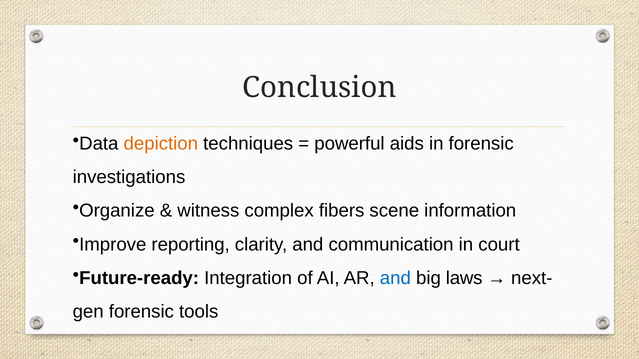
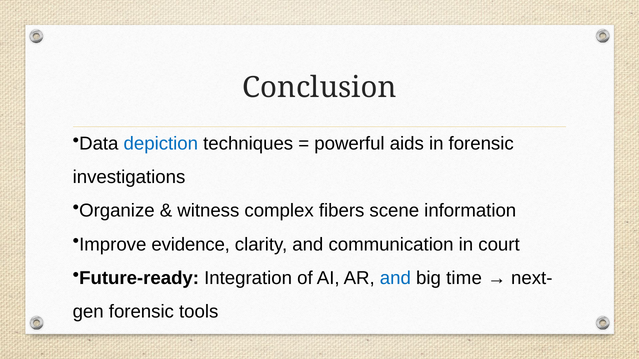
depiction colour: orange -> blue (161, 144)
reporting: reporting -> evidence (191, 245)
laws: laws -> time (464, 278)
